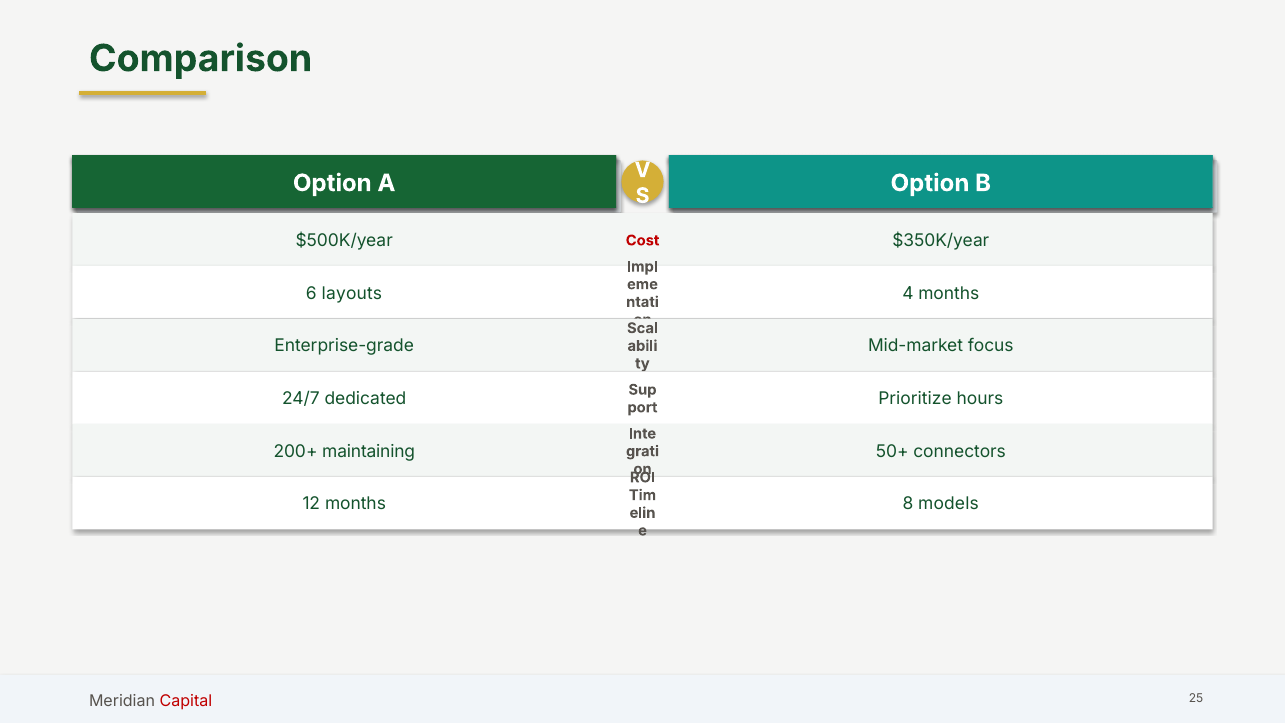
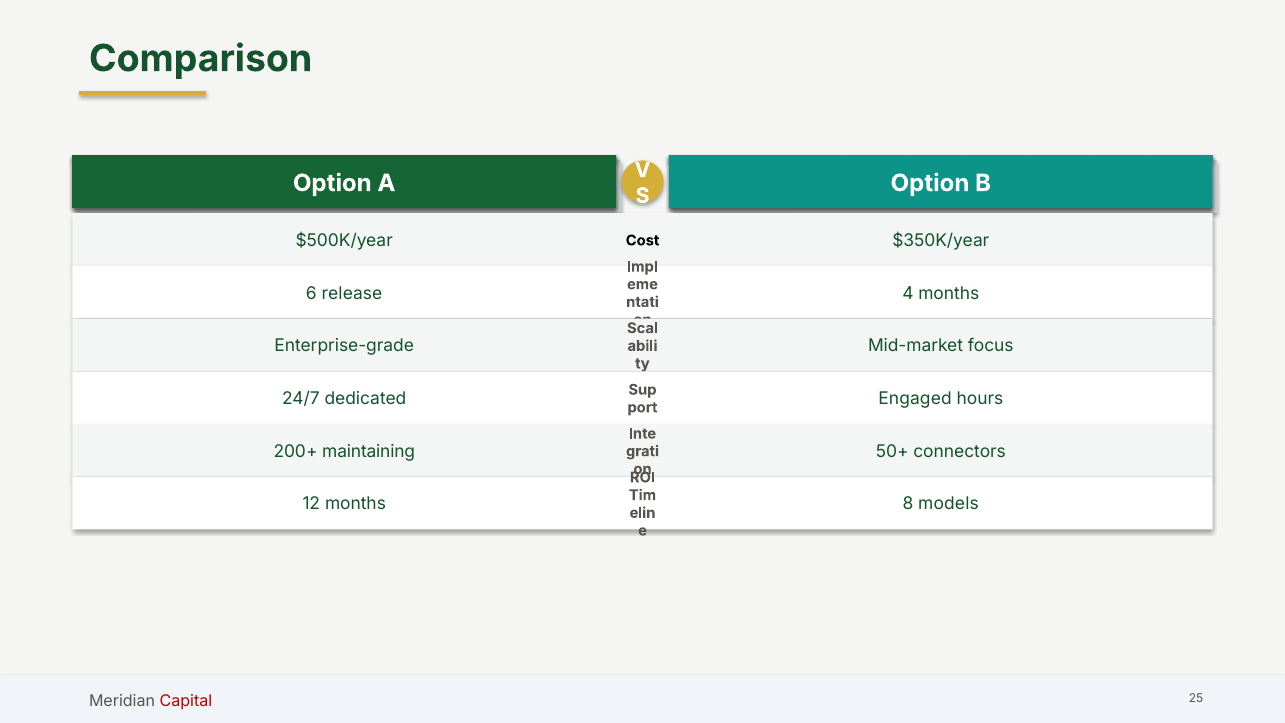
Cost colour: red -> black (643, 240)
layouts: layouts -> release (352, 293)
Prioritize: Prioritize -> Engaged (915, 399)
